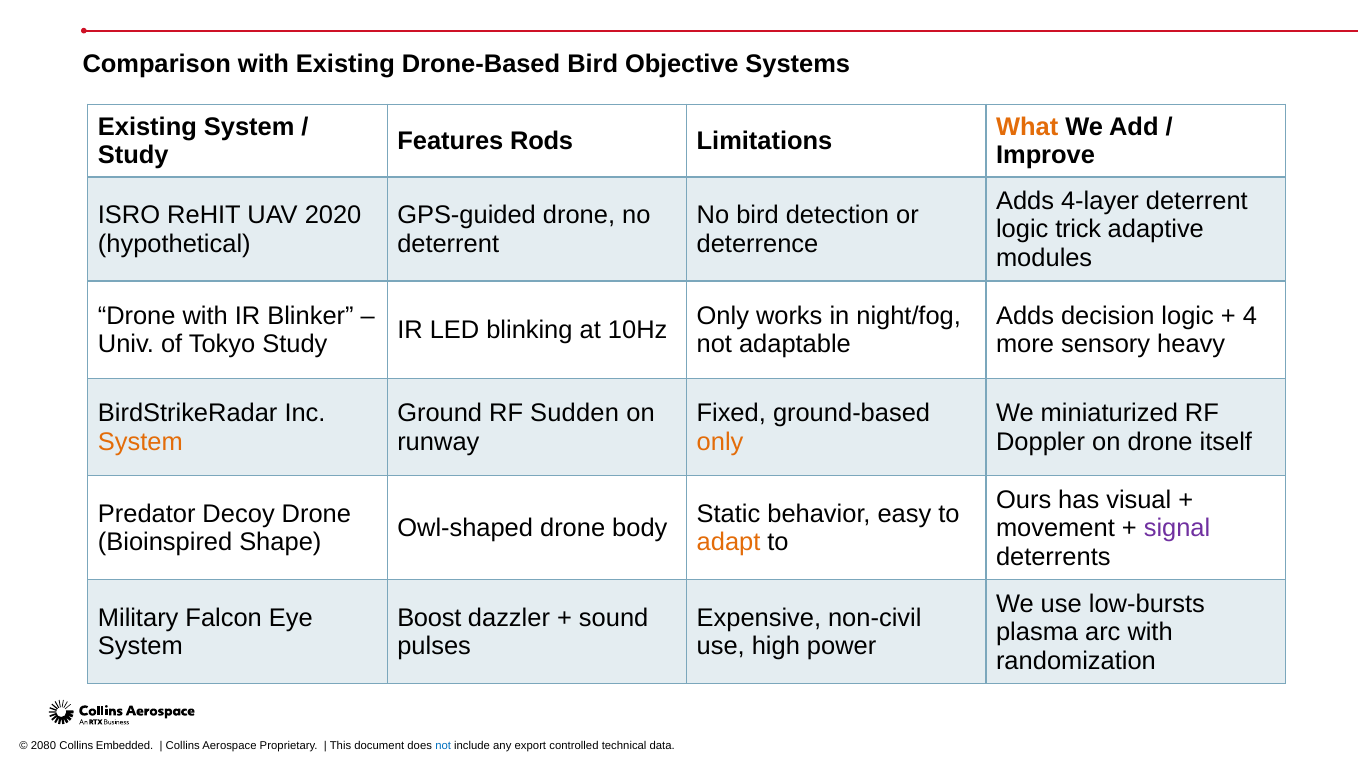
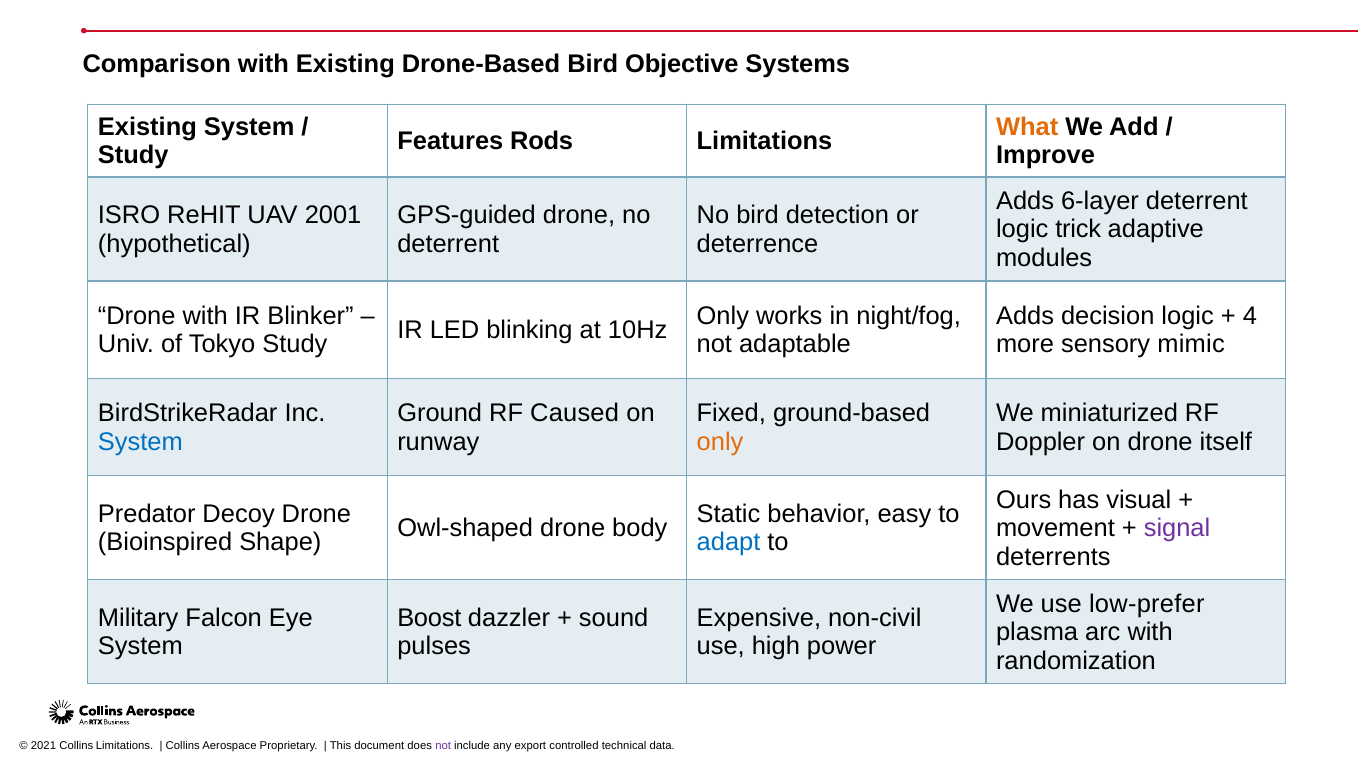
4-layer: 4-layer -> 6-layer (1100, 201)
2020: 2020 -> 2001 (333, 215)
heavy: heavy -> mimic (1191, 344)
Sudden: Sudden -> Caused (575, 413)
System colour: orange -> blue (140, 442)
adapt colour: orange -> blue (729, 542)
low-bursts: low-bursts -> low-prefer (1147, 604)
2080: 2080 -> 2021 (43, 746)
Collins Embedded: Embedded -> Limitations (125, 746)
not colour: blue -> purple (443, 746)
